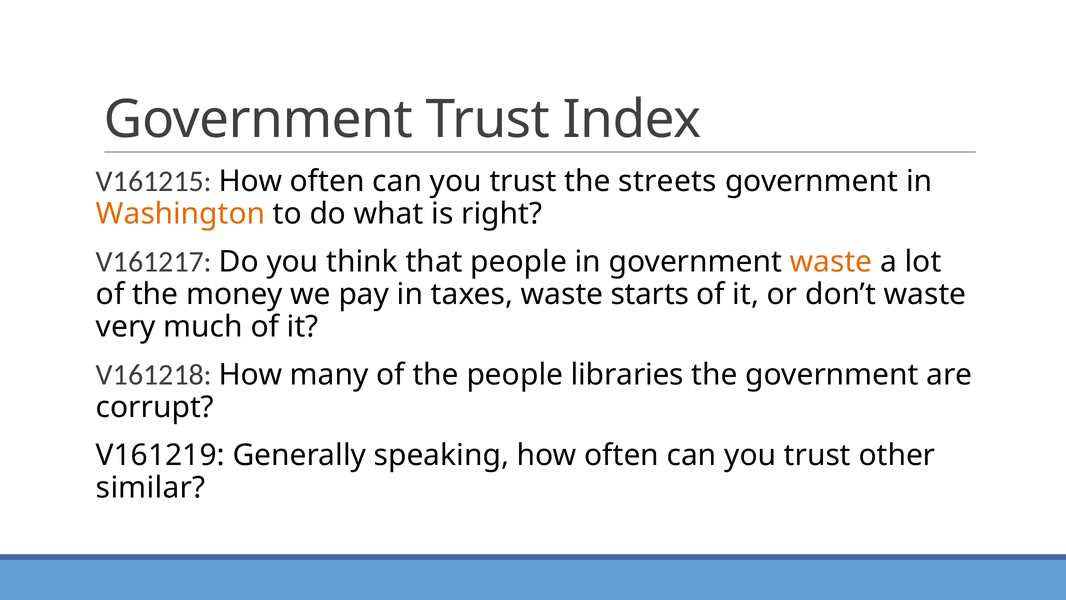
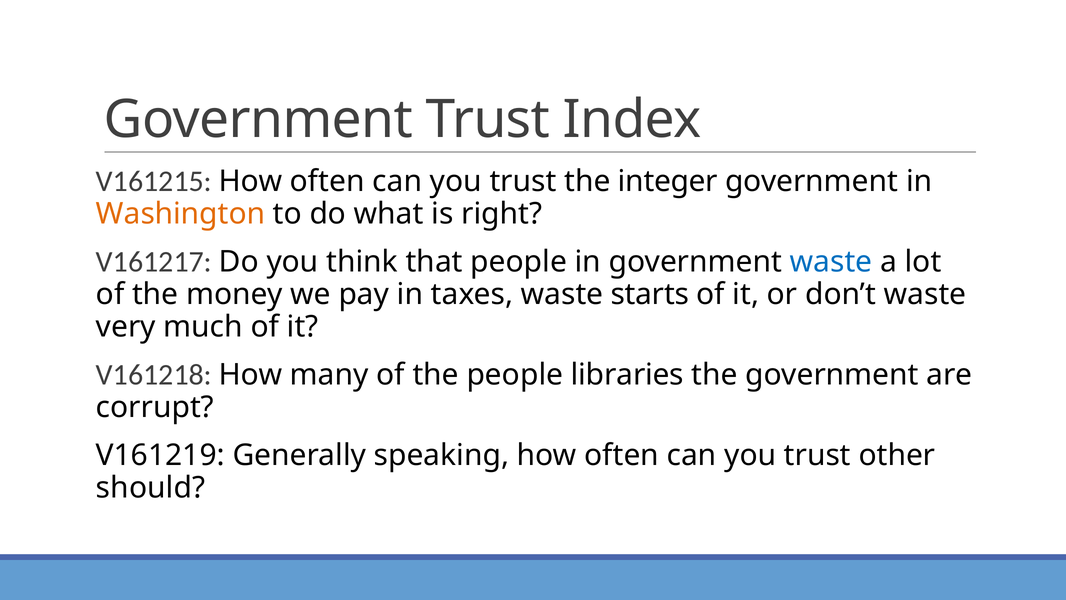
streets: streets -> integer (668, 181)
waste colour: orange -> blue (831, 262)
similar: similar -> should (151, 487)
